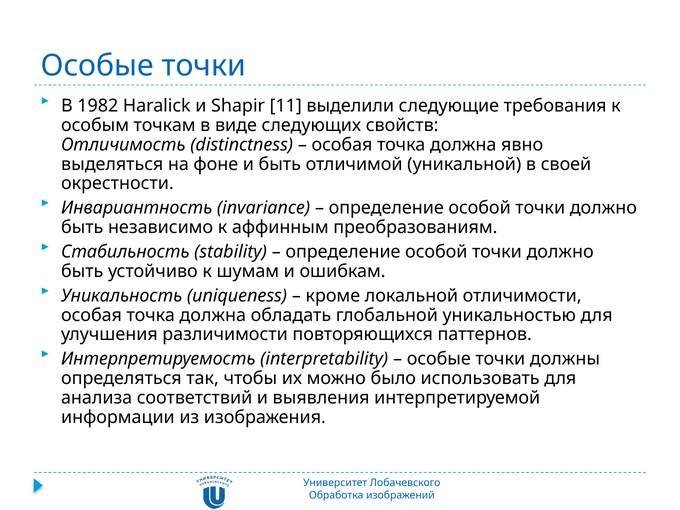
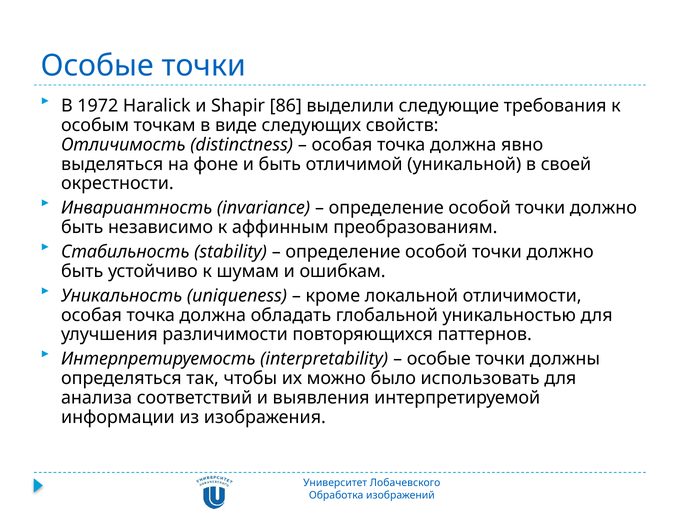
1982: 1982 -> 1972 (98, 106)
11: 11 -> 86 (286, 106)
